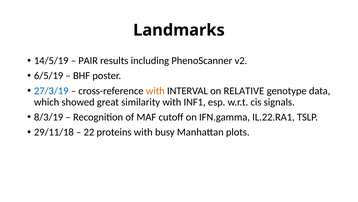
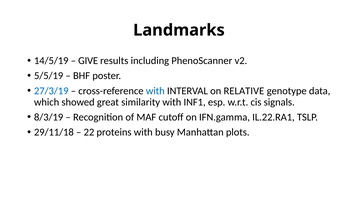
PAIR: PAIR -> GIVE (88, 61)
6/5/19: 6/5/19 -> 5/5/19 (49, 76)
with colour: orange -> blue (155, 91)
